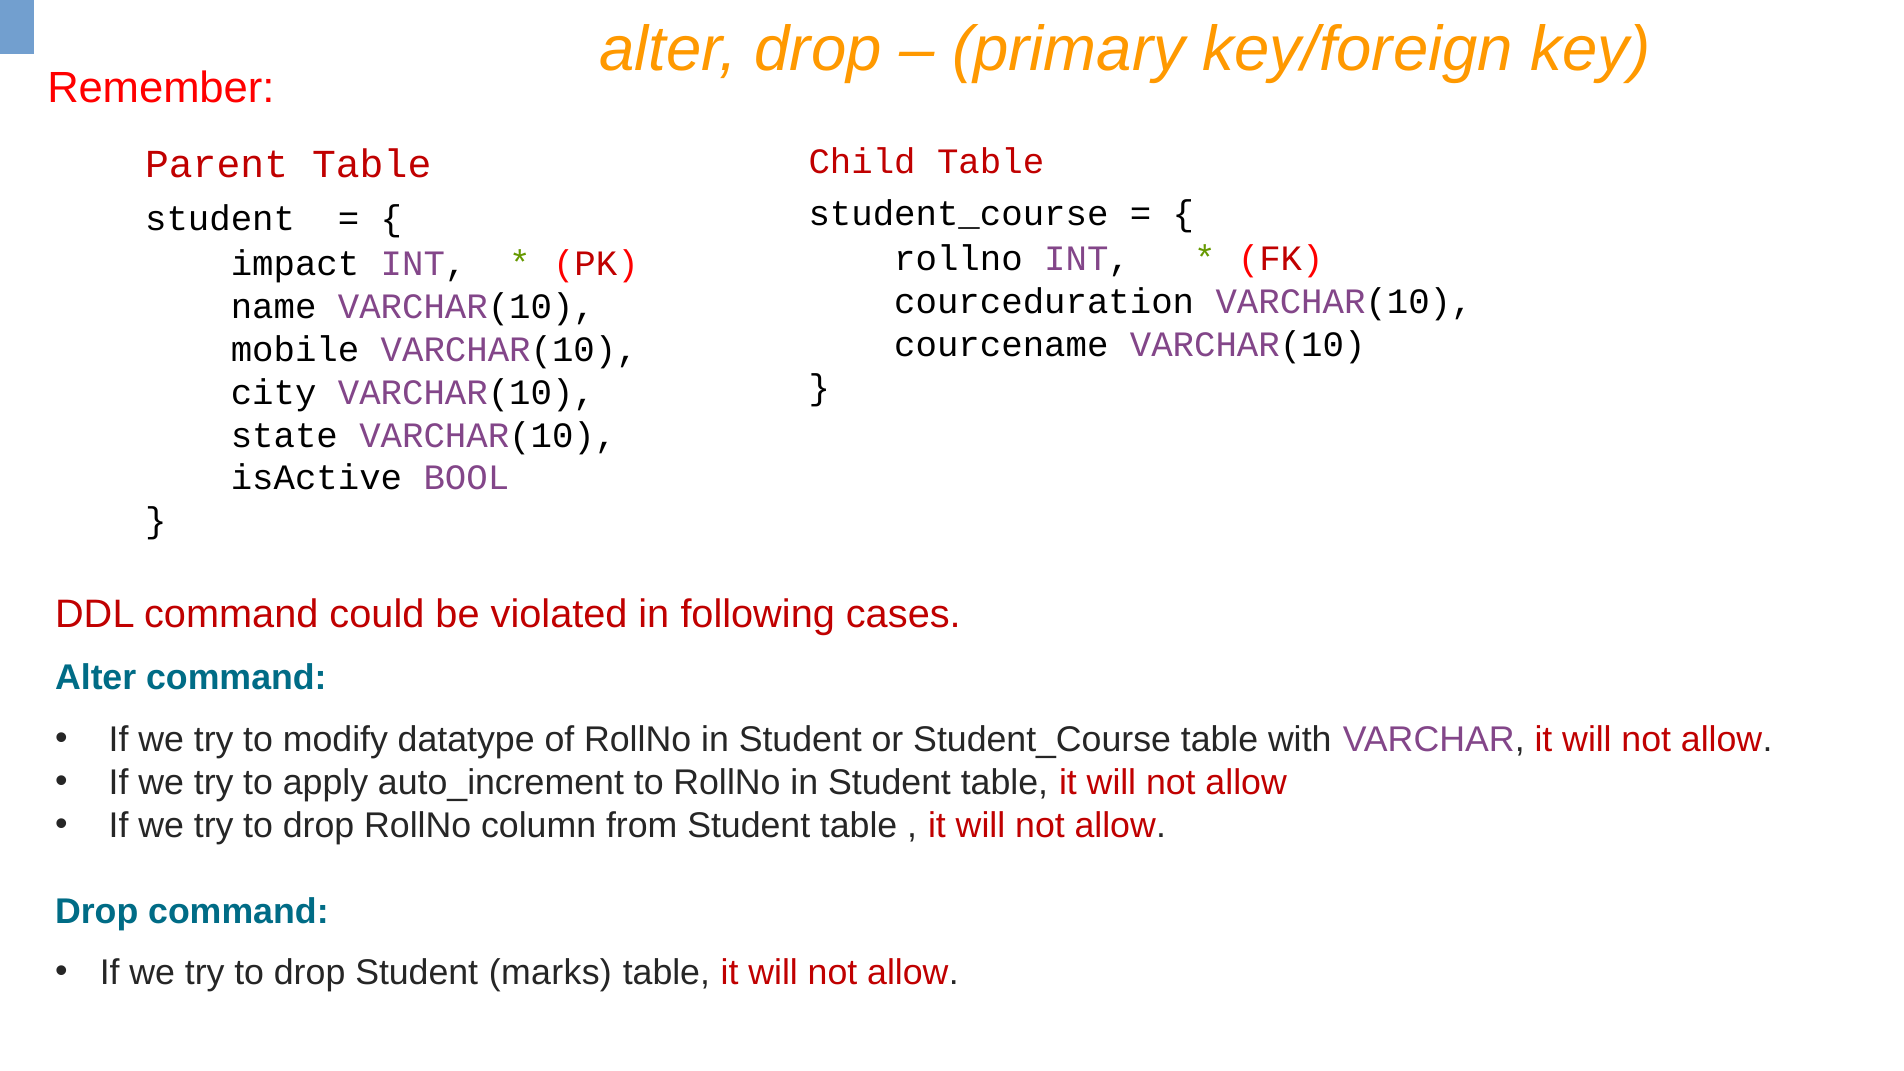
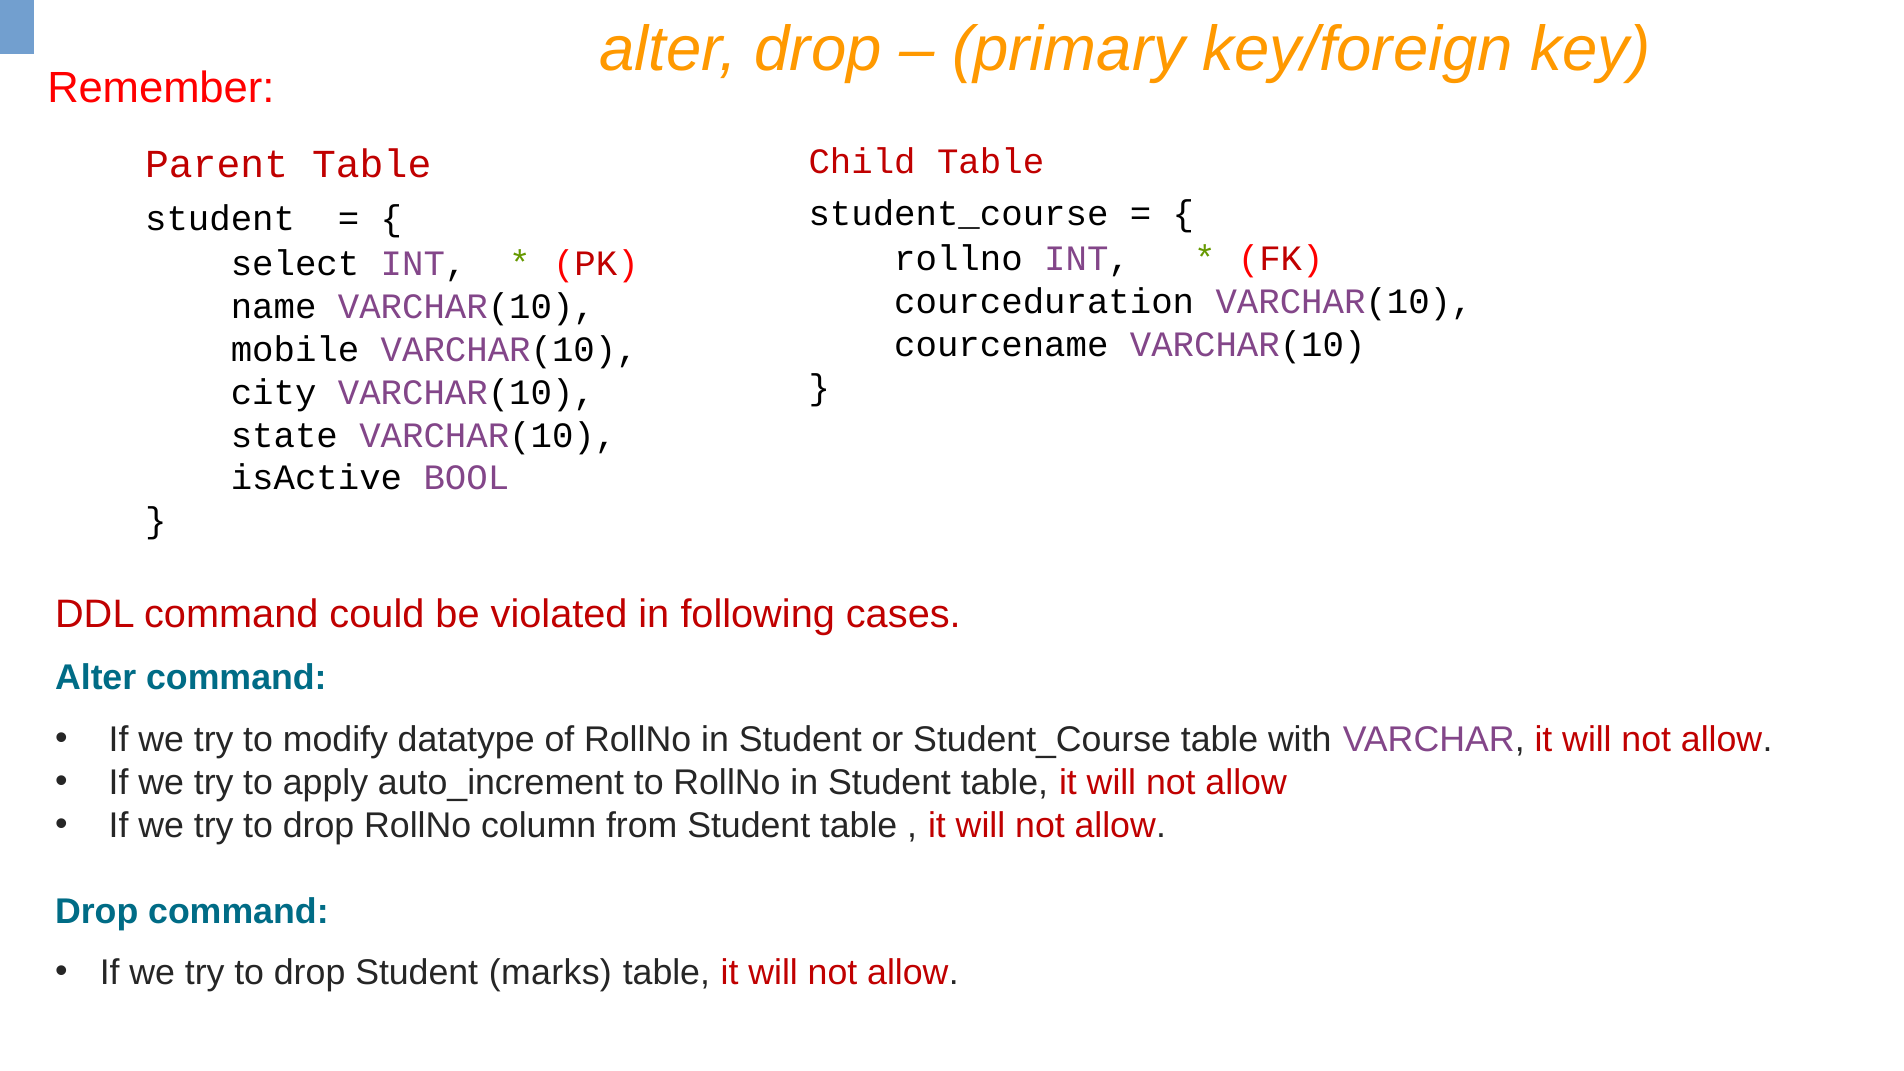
impact: impact -> select (295, 263)
